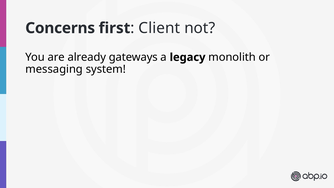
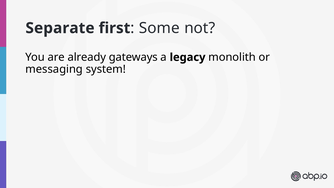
Concerns: Concerns -> Separate (60, 28)
Client: Client -> Some (159, 28)
